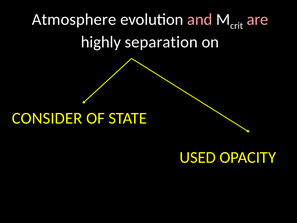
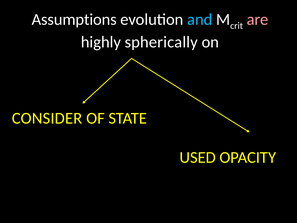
Atmosphere: Atmosphere -> Assumptions (74, 19)
and colour: pink -> light blue (200, 19)
separation: separation -> spherically (161, 42)
